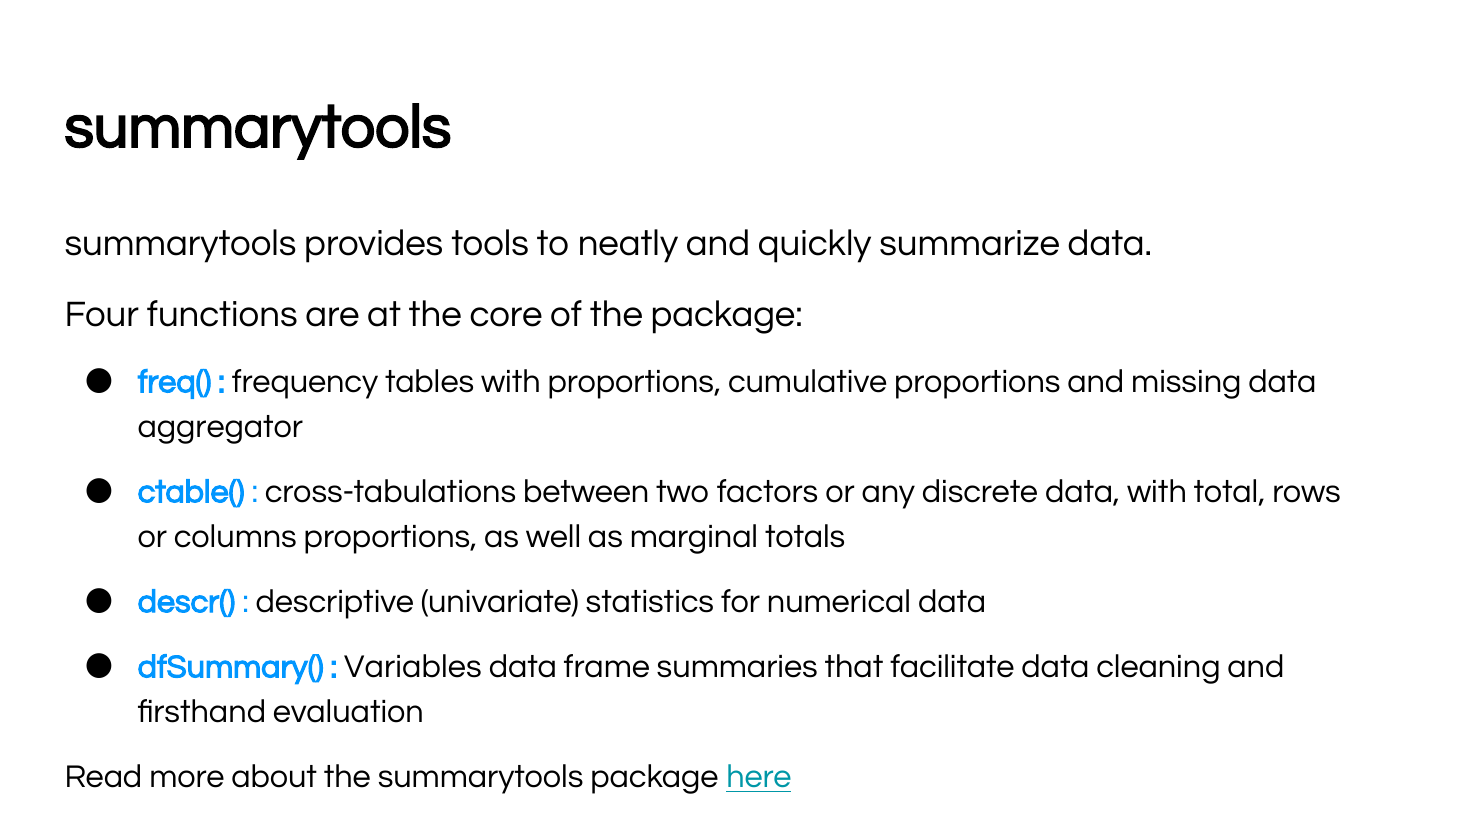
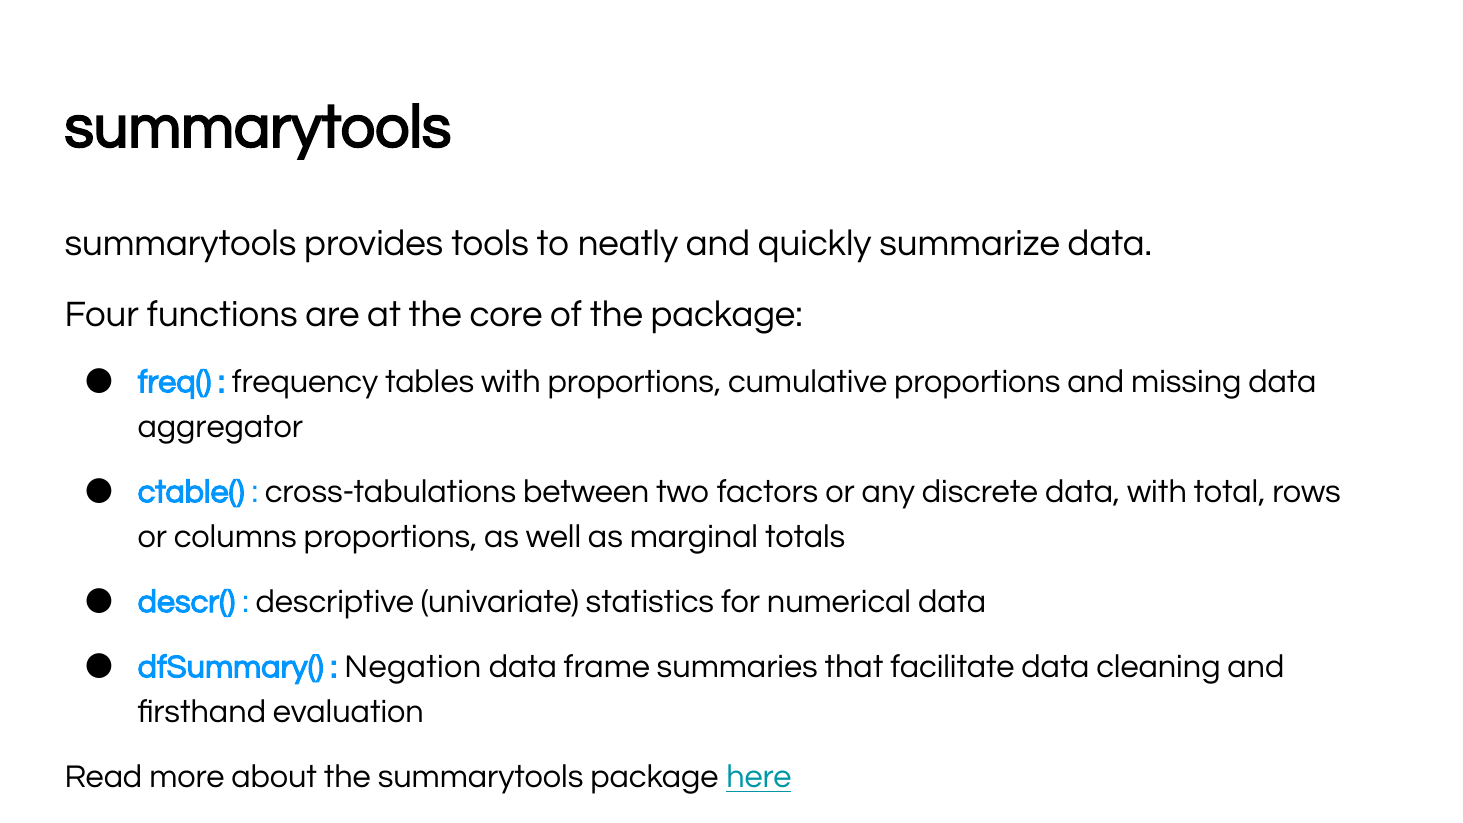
Variables: Variables -> Negation (413, 667)
